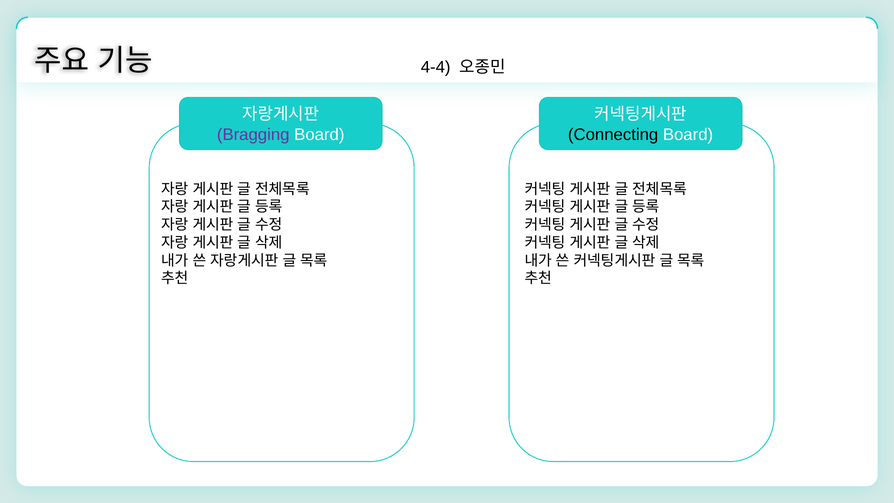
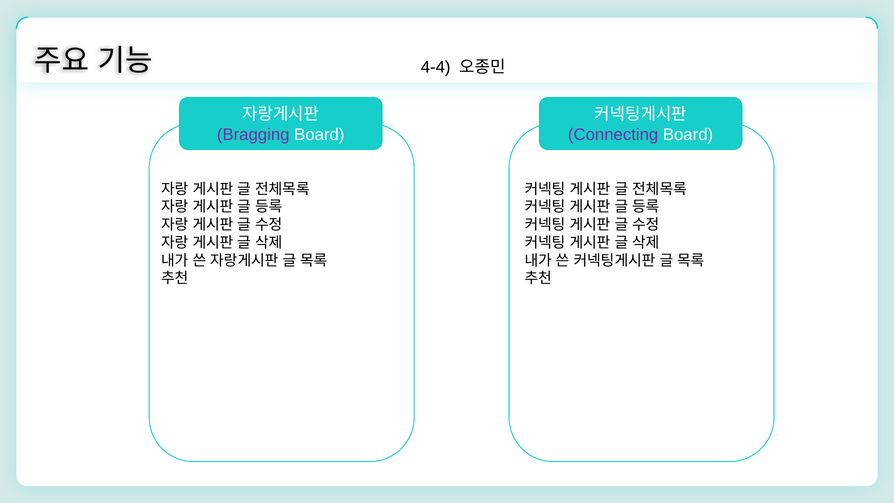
Connecting colour: black -> purple (613, 134)
